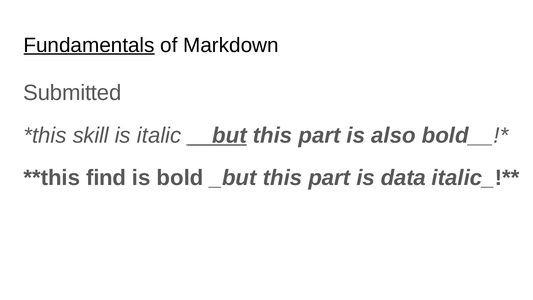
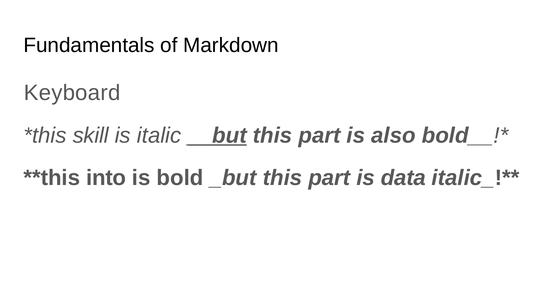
Fundamentals underline: present -> none (89, 45)
Submitted: Submitted -> Keyboard (72, 93)
find: find -> into (106, 178)
